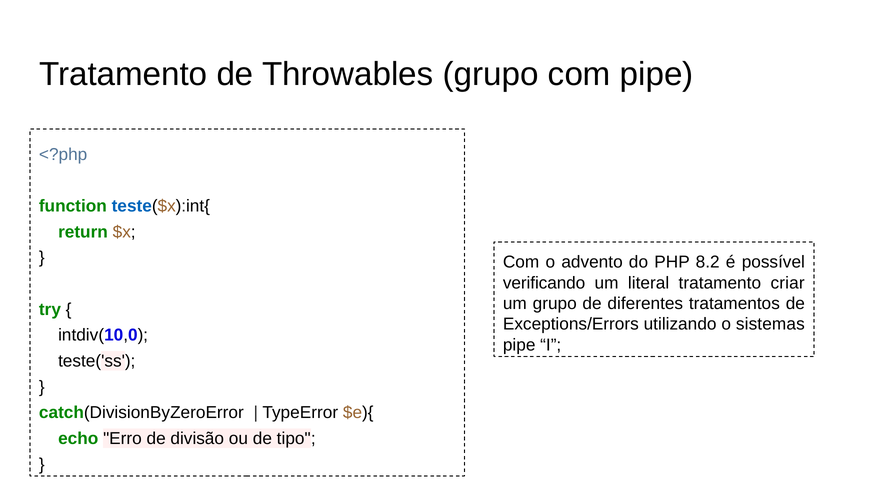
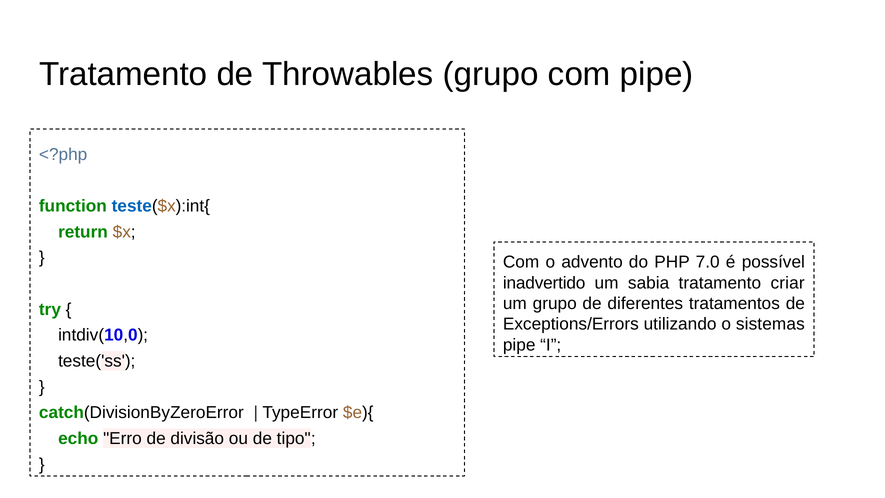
8.2: 8.2 -> 7.0 (708, 262)
verificando: verificando -> inadvertido (544, 283)
literal: literal -> sabia (649, 283)
